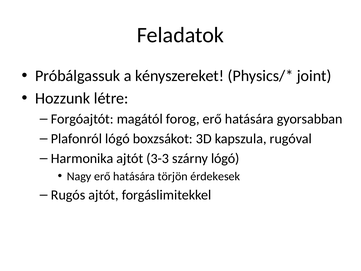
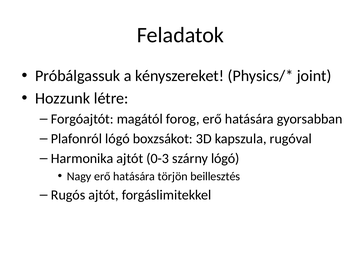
3-3: 3-3 -> 0-3 (158, 158)
érdekesek: érdekesek -> beillesztés (215, 176)
